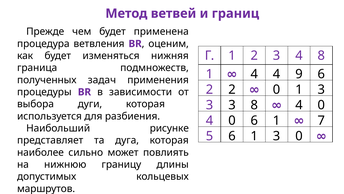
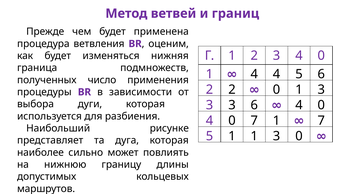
3 4 8: 8 -> 0 (321, 55)
4 9: 9 -> 5 (299, 74)
задач: задач -> число (102, 80)
3 8: 8 -> 6 (254, 105)
0 6: 6 -> 7 (254, 120)
5 6: 6 -> 1 (232, 136)
